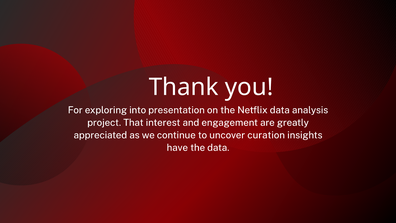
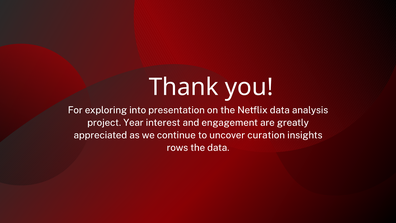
That: That -> Year (133, 122)
have: have -> rows (177, 148)
